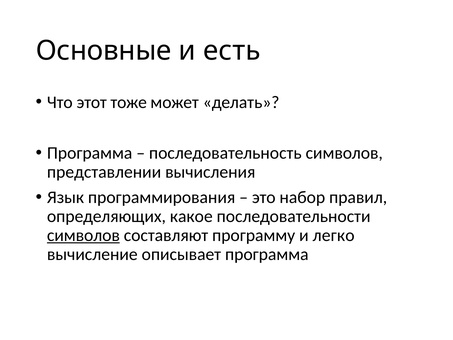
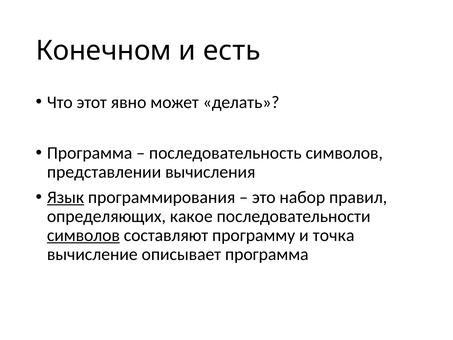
Основные: Основные -> Конечном (104, 51)
тоже: тоже -> явно (129, 102)
Язык underline: none -> present (66, 197)
легко: легко -> точка (334, 235)
